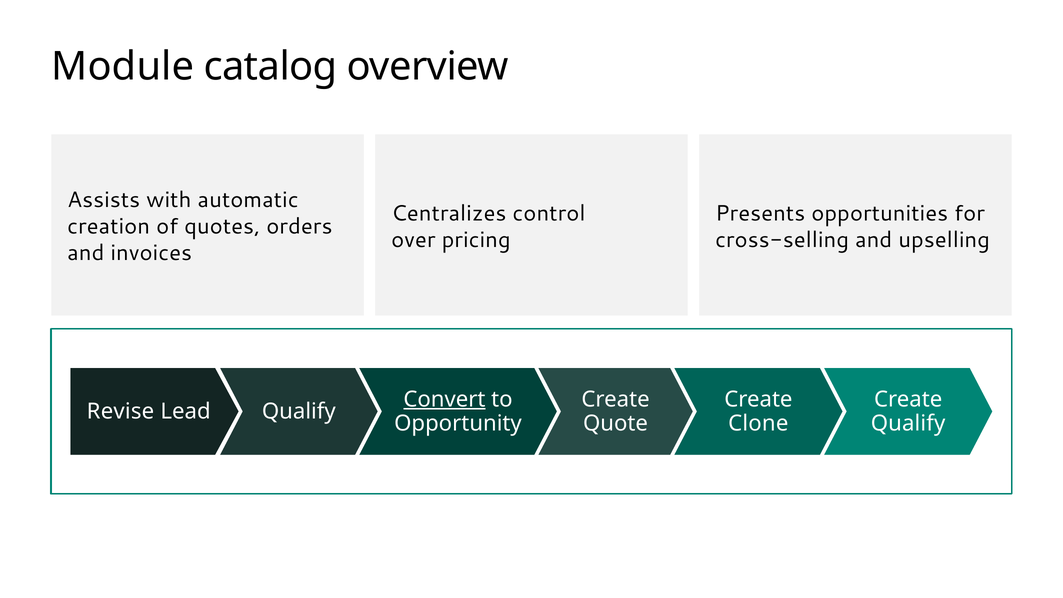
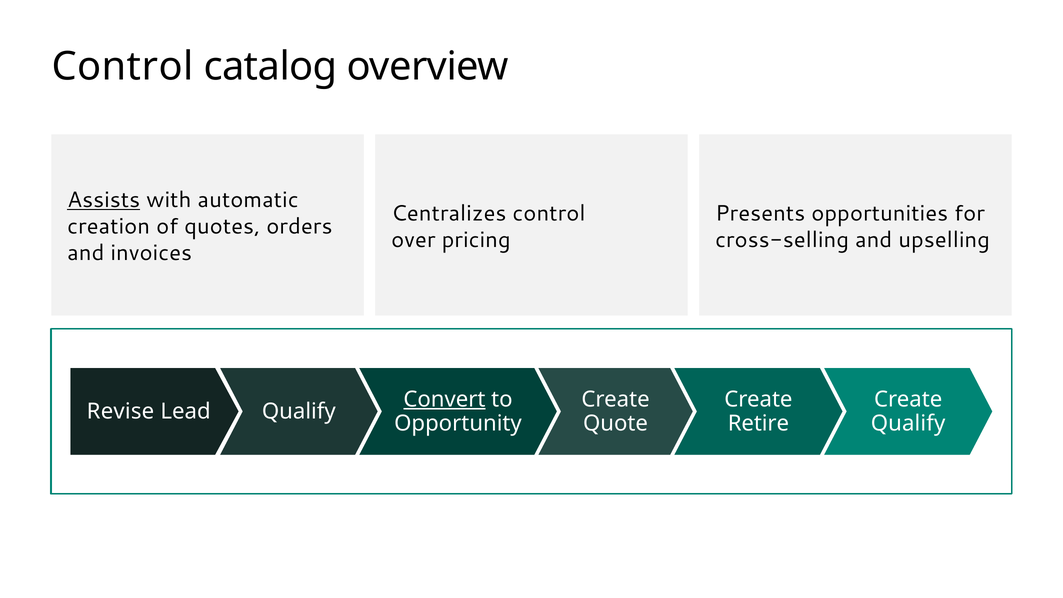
Module: Module -> Control (123, 67)
Assists underline: none -> present (104, 200)
Clone: Clone -> Retire (758, 423)
